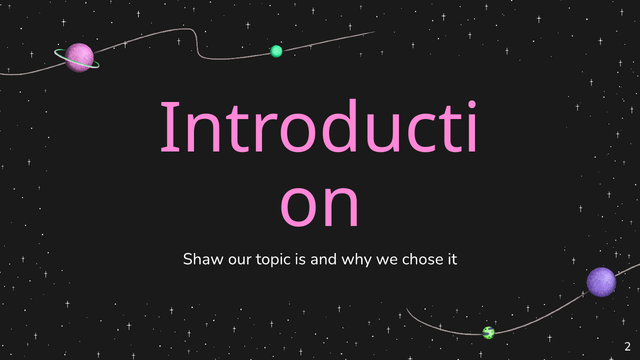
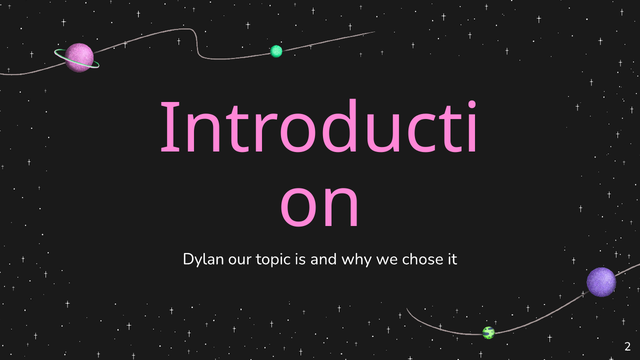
Shaw: Shaw -> Dylan (203, 259)
